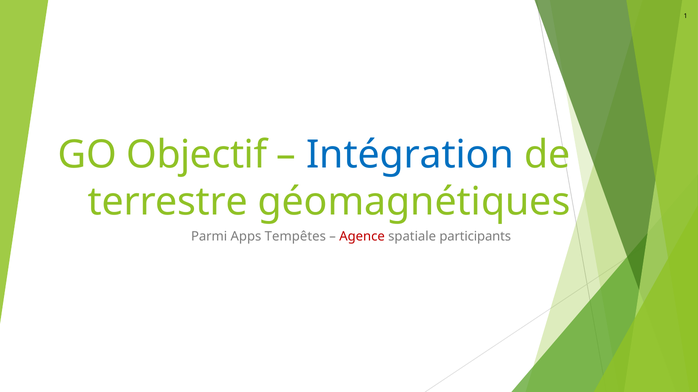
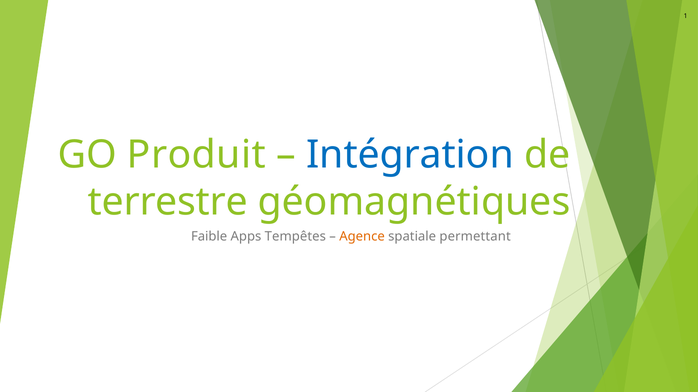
Objectif: Objectif -> Produit (196, 155)
Parmi: Parmi -> Faible (209, 237)
Agence colour: red -> orange (362, 237)
participants: participants -> permettant (475, 237)
